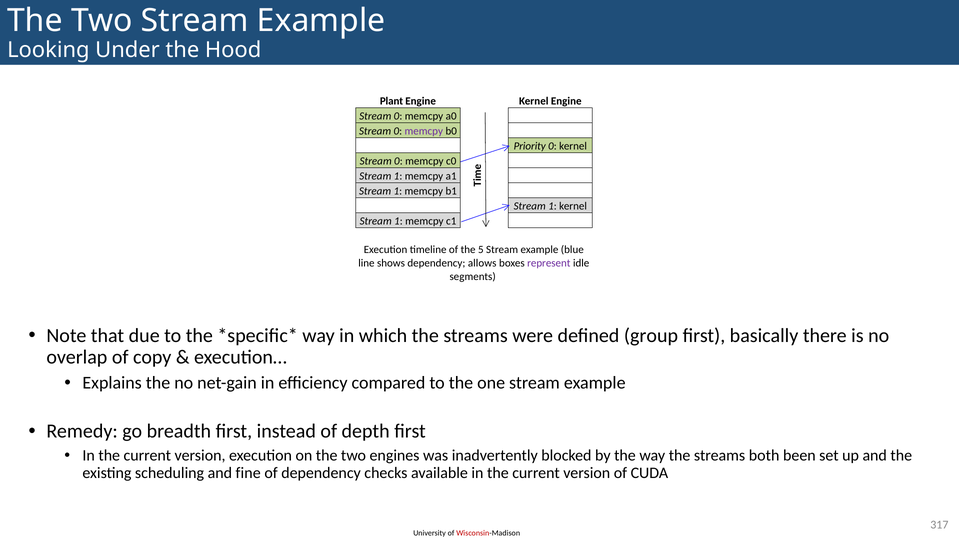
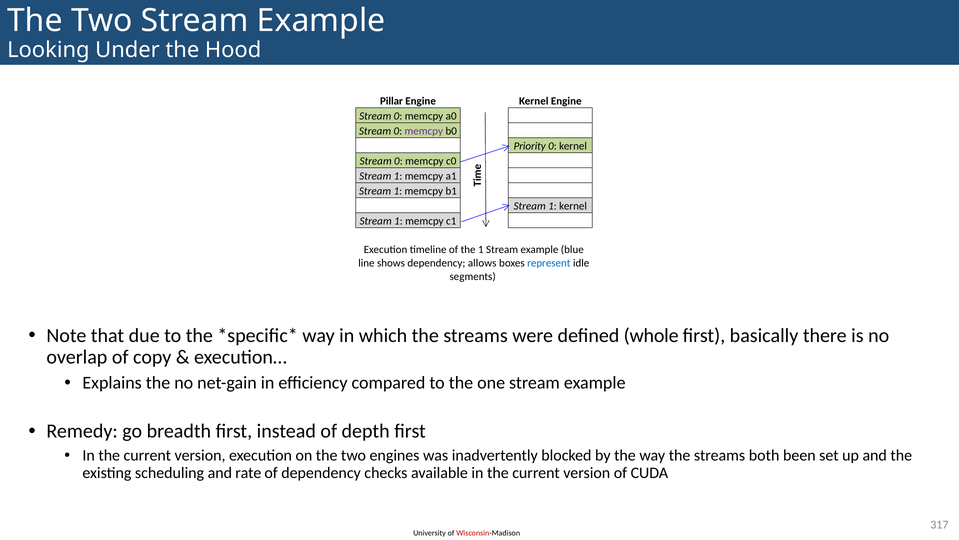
Plant: Plant -> Pillar (391, 101)
the 5: 5 -> 1 (481, 249)
represent colour: purple -> blue (549, 263)
group: group -> whole (651, 335)
fine: fine -> rate (248, 472)
